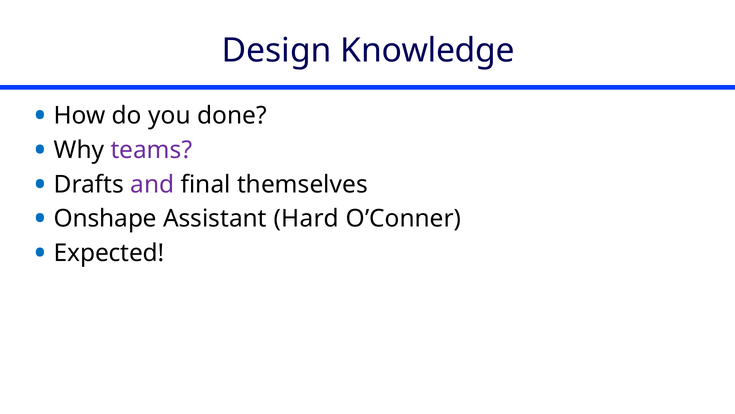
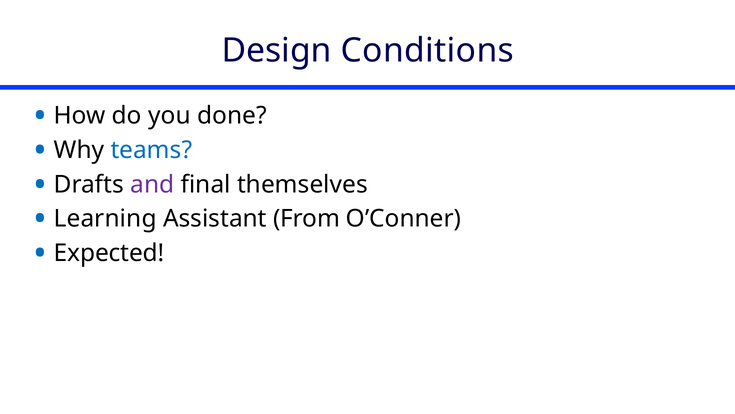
Knowledge: Knowledge -> Conditions (427, 51)
teams colour: purple -> blue (151, 150)
Onshape: Onshape -> Learning (105, 219)
Hard: Hard -> From (306, 219)
